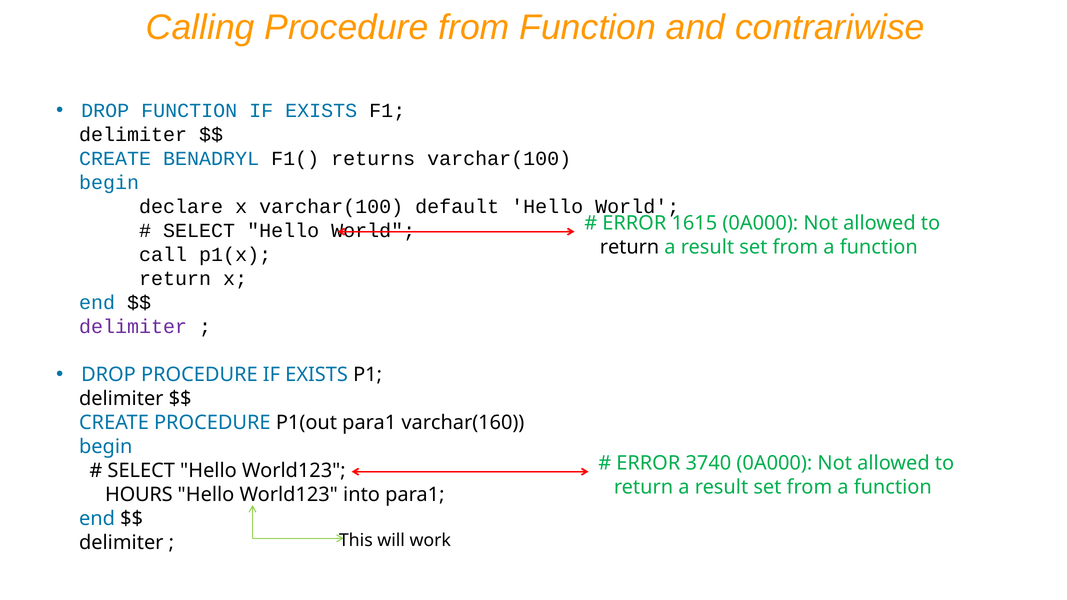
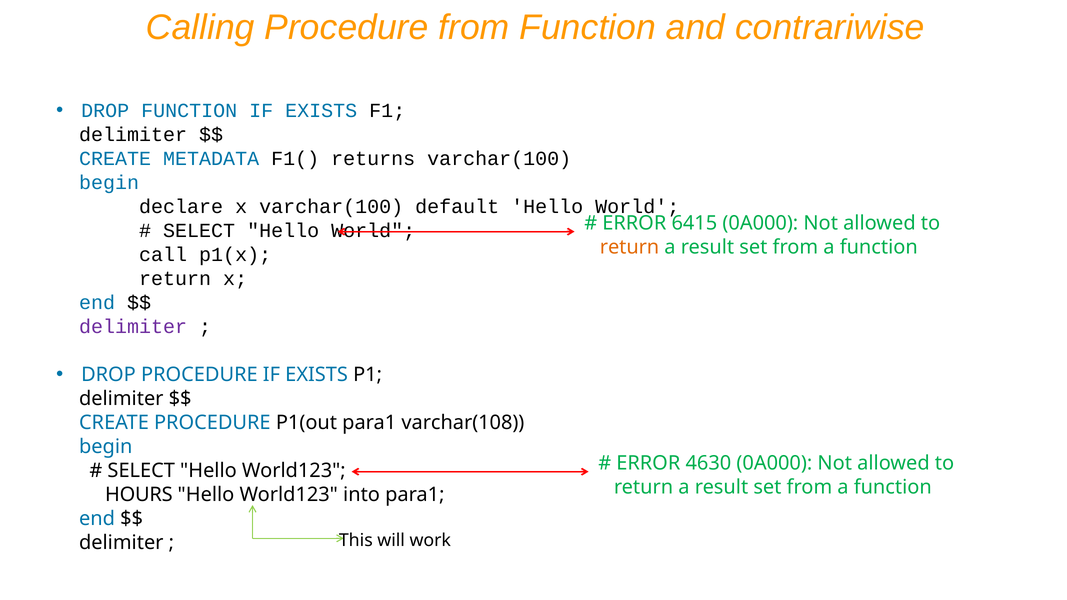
BENADRYL: BENADRYL -> METADATA (211, 159)
1615: 1615 -> 6415 (694, 223)
return colour: black -> orange (630, 247)
varchar(160: varchar(160 -> varchar(108 (463, 423)
3740: 3740 -> 4630 (708, 463)
